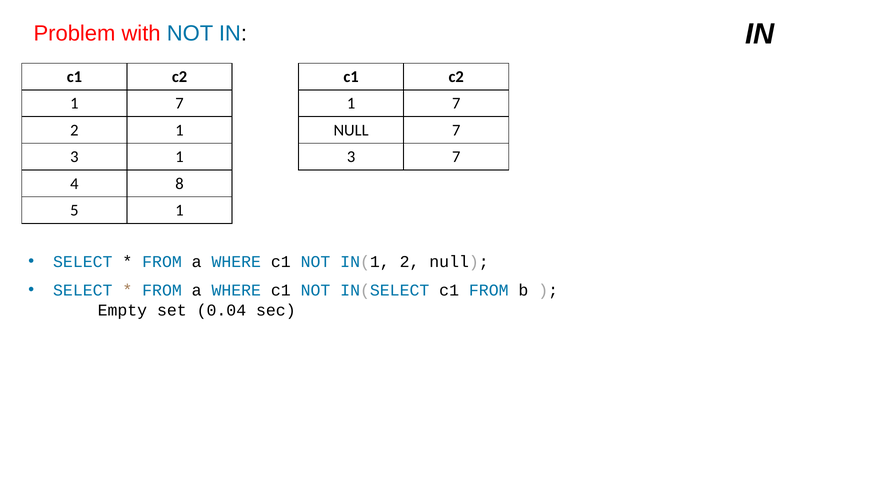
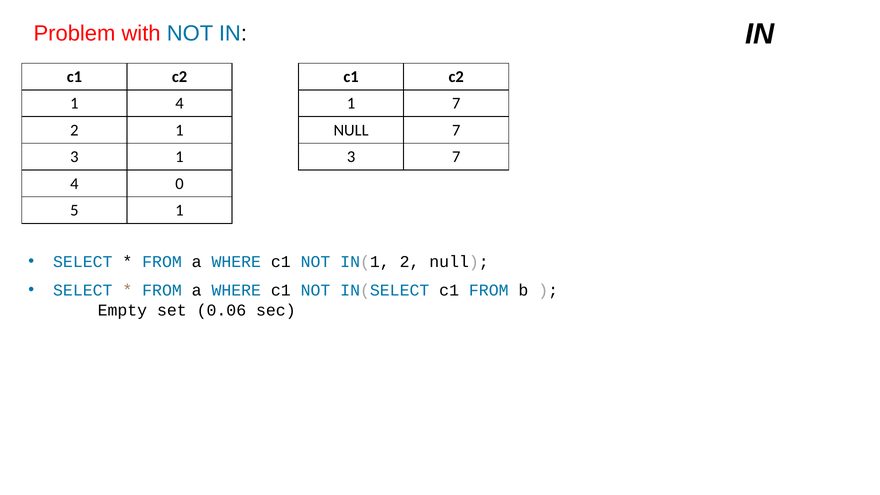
7: 7 -> 4 (180, 103)
8: 8 -> 0 (180, 184)
0.04: 0.04 -> 0.06 (221, 310)
